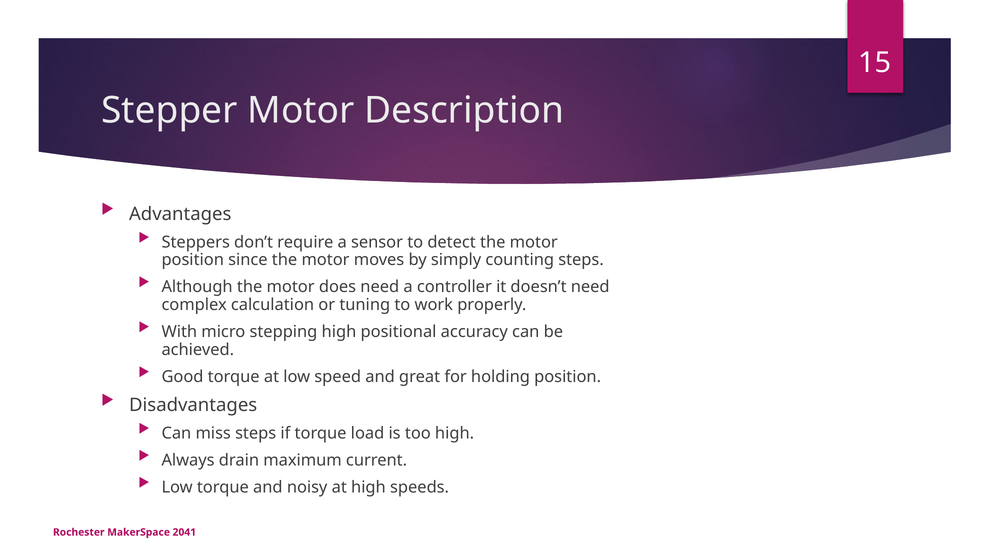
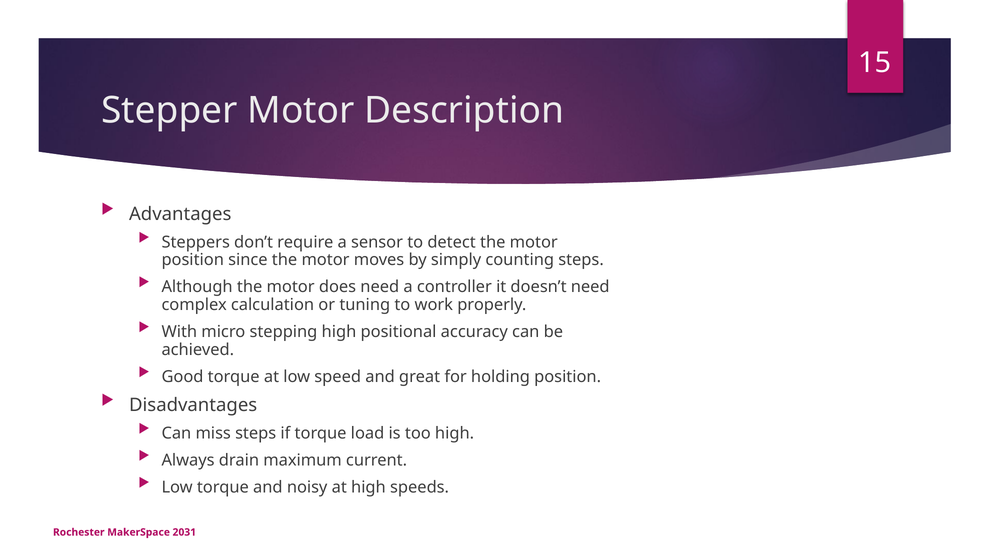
2041: 2041 -> 2031 (184, 532)
